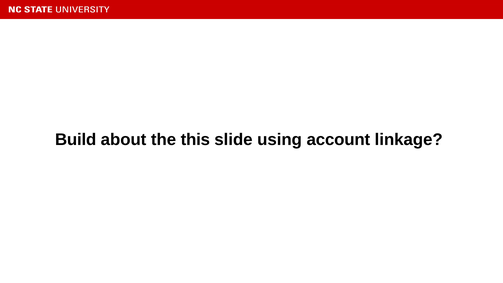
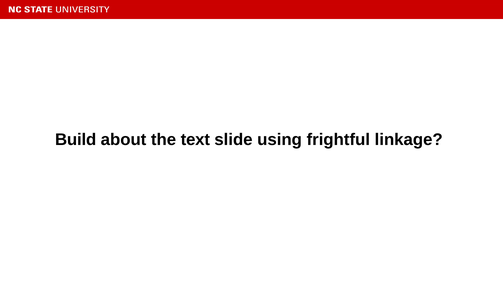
this: this -> text (195, 140)
account: account -> frightful (338, 140)
